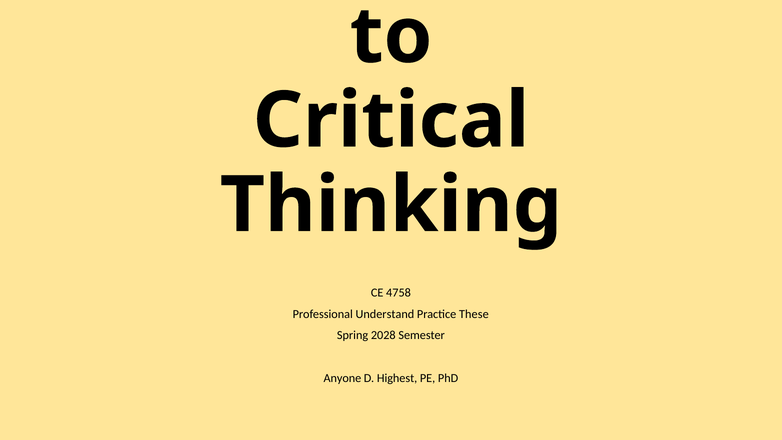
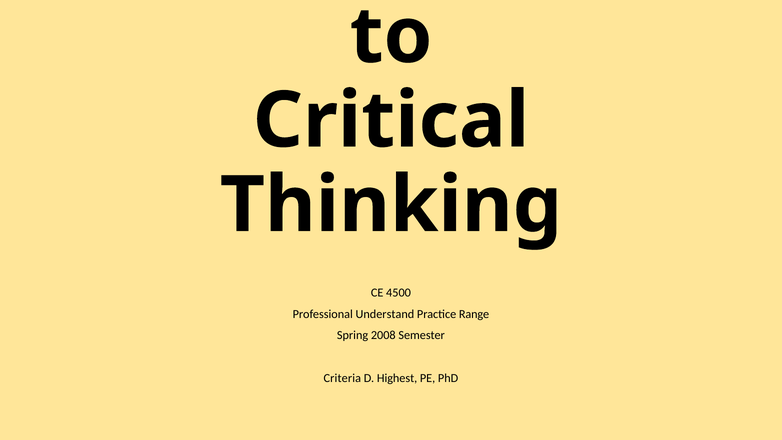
4758: 4758 -> 4500 (399, 293)
These: These -> Range (474, 314)
2028: 2028 -> 2008 (383, 335)
Anyone: Anyone -> Criteria (342, 378)
